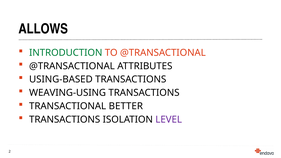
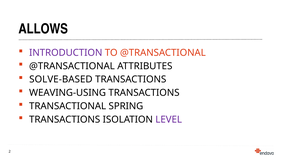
INTRODUCTION colour: green -> purple (66, 53)
USING-BASED: USING-BASED -> SOLVE-BASED (61, 79)
BETTER: BETTER -> SPRING (126, 106)
